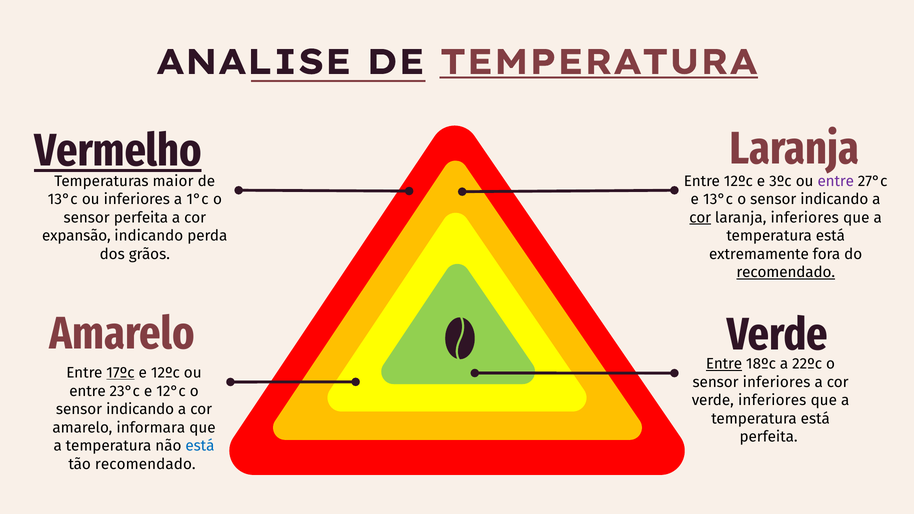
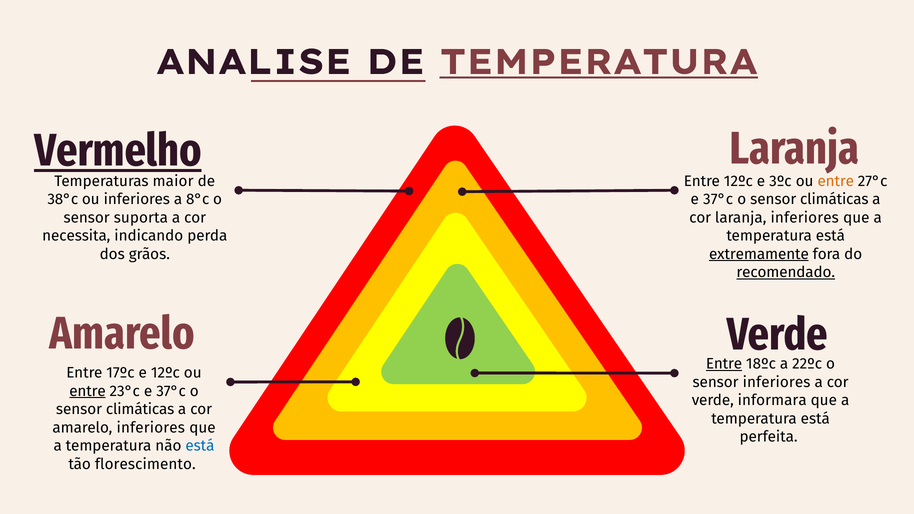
entre colour: purple -> orange (836, 181)
13°c: 13°c -> 38°c (63, 199)
1°c: 1°c -> 8°c (198, 199)
13°c: 13°c -> 37°c (718, 199)
indicando: indicando -> climáticas (834, 199)
sensor perfeita: perfeita -> suporta (141, 218)
cor underline: present -> none (700, 218)
expansão: expansão -> necessita (76, 236)
extremamente underline: none -> present (759, 254)
17ºc underline: present -> none (120, 373)
entre underline: none -> present (88, 391)
23°c e 12°c: 12°c -> 37°c (171, 391)
verde inferiores: inferiores -> informara (772, 400)
indicando: indicando -> climáticas (140, 409)
amarelo informara: informara -> inferiores (151, 428)
tão recomendado: recomendado -> florescimento (145, 464)
